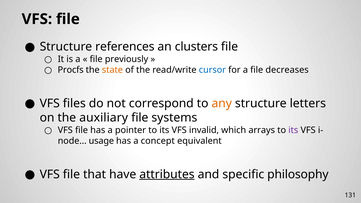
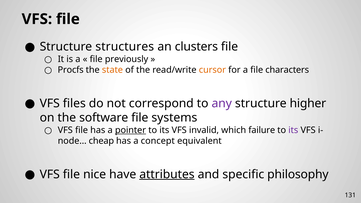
references: references -> structures (125, 47)
cursor colour: blue -> orange (212, 70)
decreases: decreases -> characters (287, 70)
any colour: orange -> purple (222, 103)
letters: letters -> higher (308, 103)
auxiliary: auxiliary -> software (104, 118)
pointer underline: none -> present (131, 130)
arrays: arrays -> failure (262, 130)
usage: usage -> cheap (101, 141)
that: that -> nice (95, 174)
